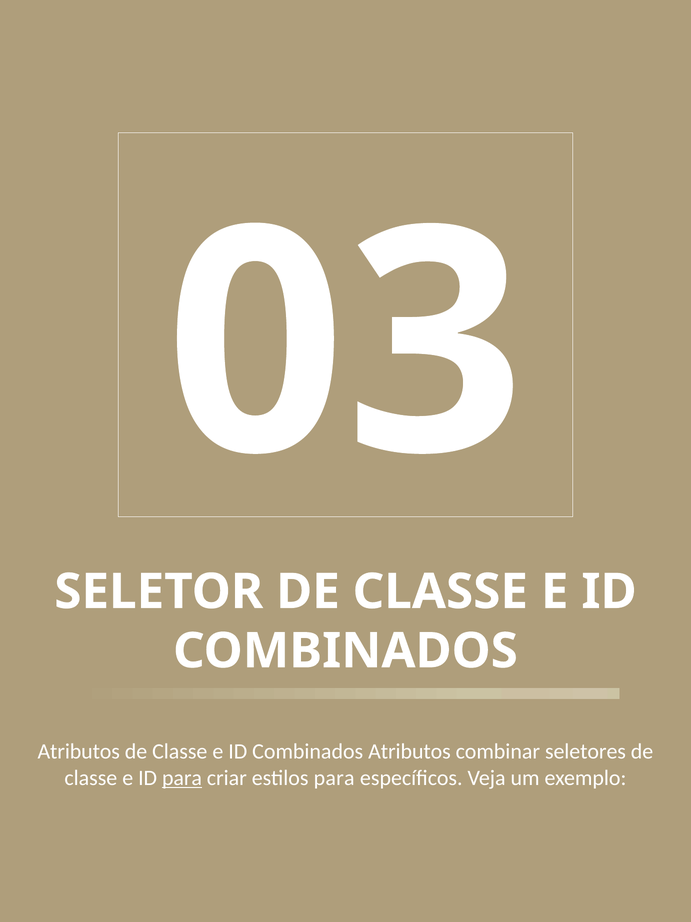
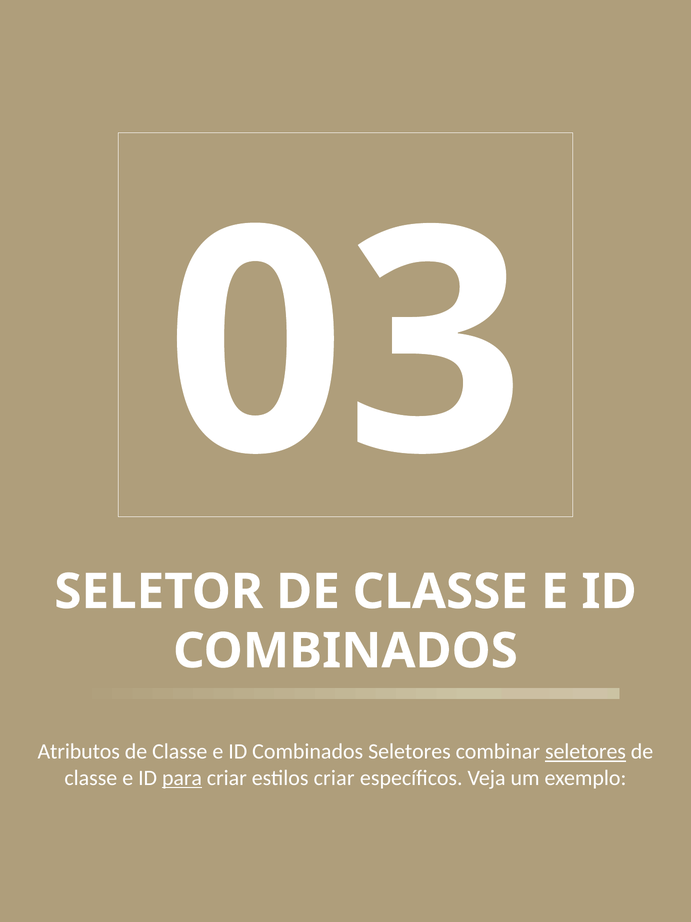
Combinados Atributos: Atributos -> Seletores (409, 751)
seletores underline: none -> present (585, 751)
estilos para: para -> criar (334, 778)
